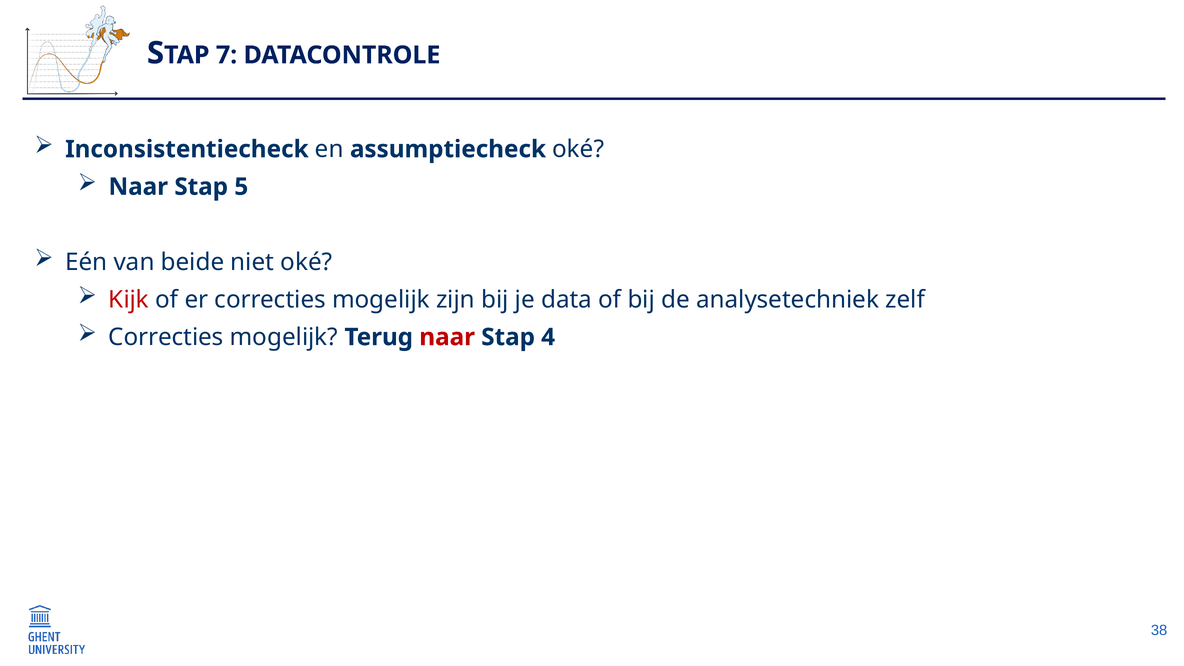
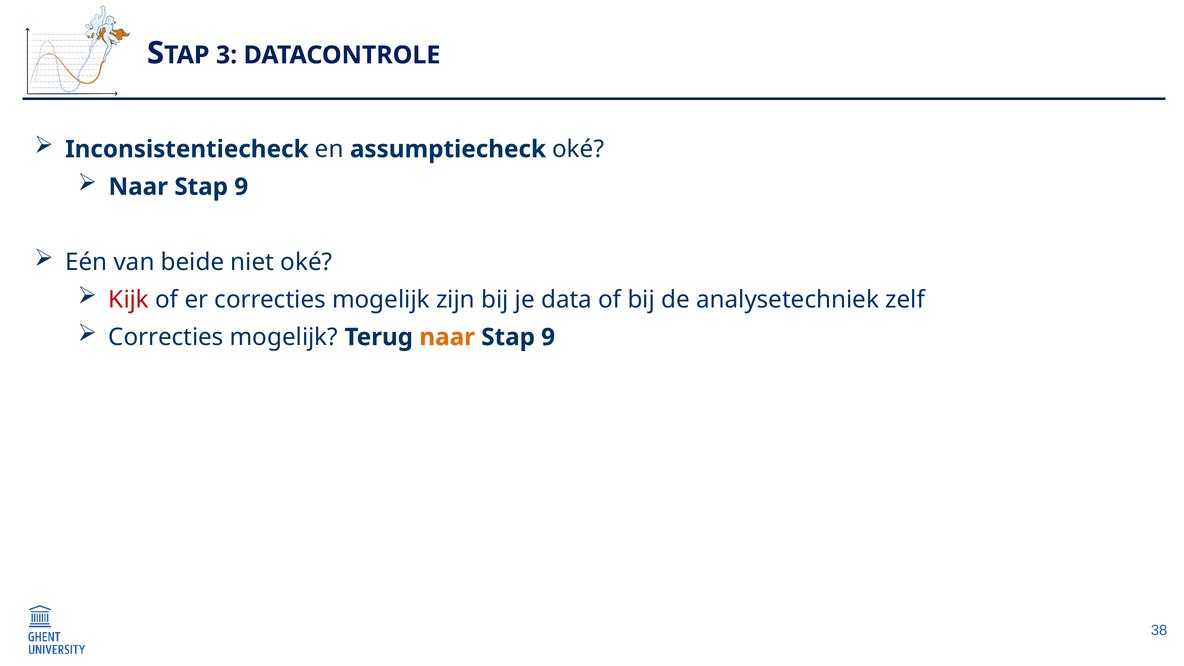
7: 7 -> 3 (227, 55)
5: 5 -> 9 (241, 187)
naar colour: red -> orange (447, 337)
4: 4 -> 9 (548, 337)
